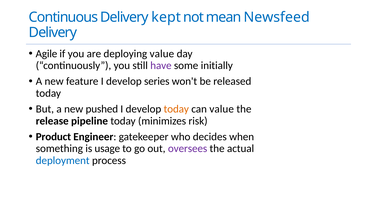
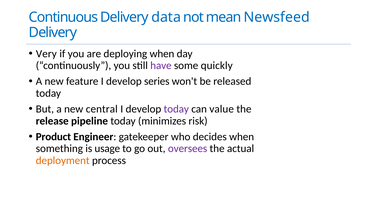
kept: kept -> data (166, 17)
Agile: Agile -> Very (46, 54)
deploying value: value -> when (162, 54)
initially: initially -> quickly (217, 66)
pushed: pushed -> central (102, 109)
today colour: orange -> purple (176, 109)
deployment colour: blue -> orange (63, 160)
